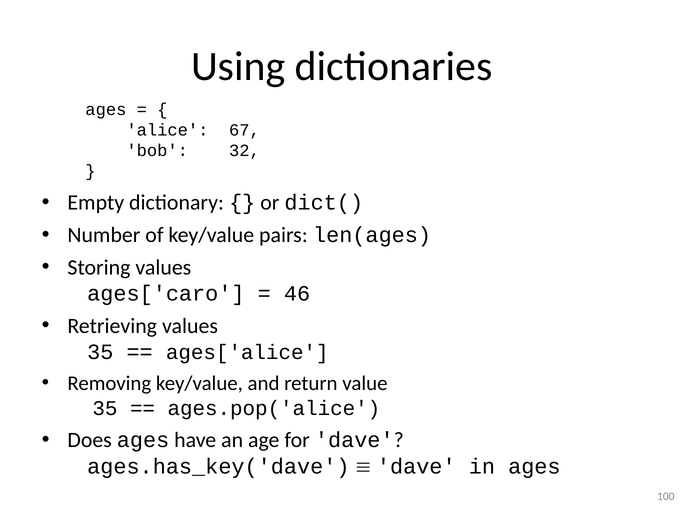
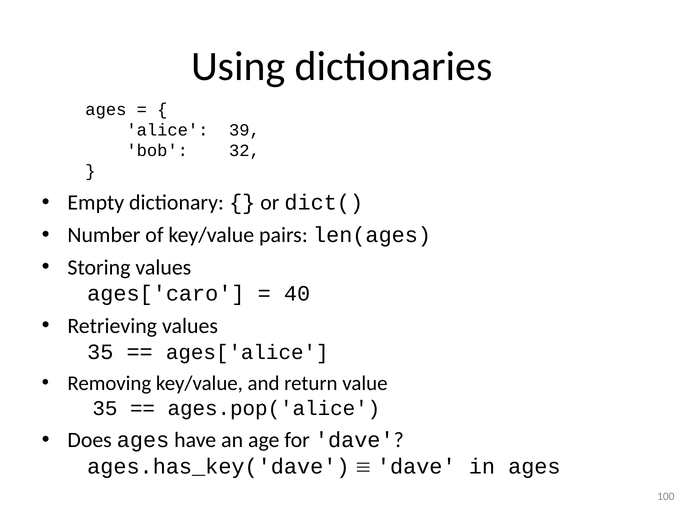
67: 67 -> 39 (244, 130)
46: 46 -> 40 (297, 294)
